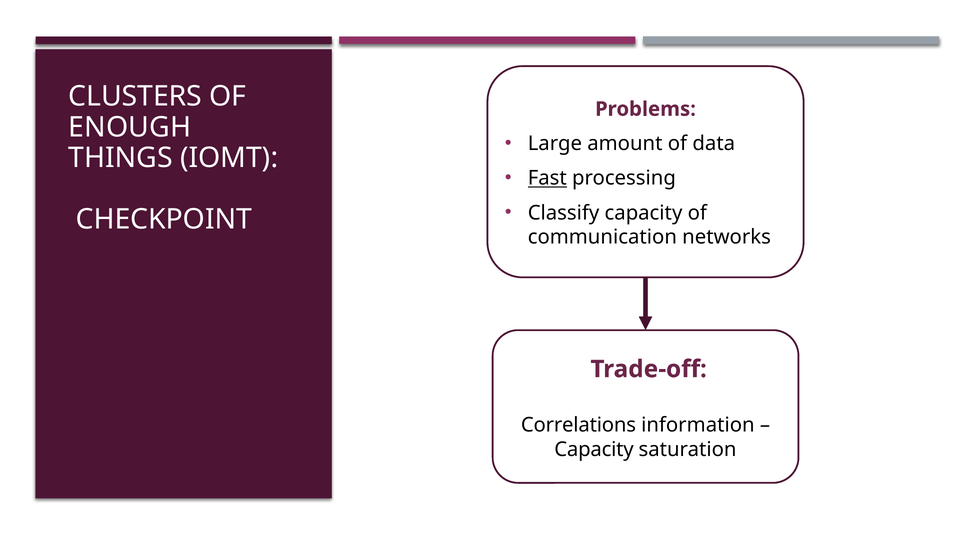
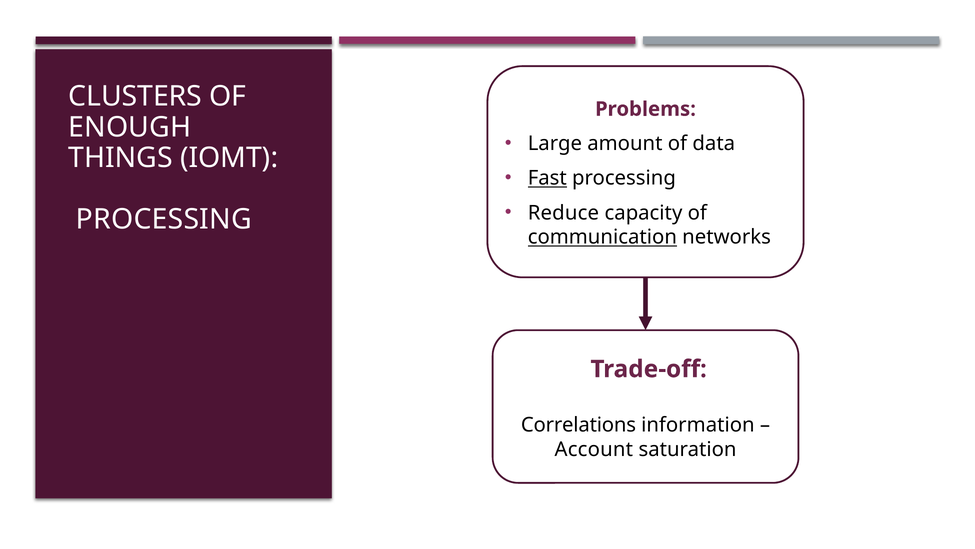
Classify: Classify -> Reduce (563, 213)
CHECKPOINT: CHECKPOINT -> PROCESSING (164, 219)
communication underline: none -> present (602, 237)
Capacity: Capacity -> Account (594, 449)
